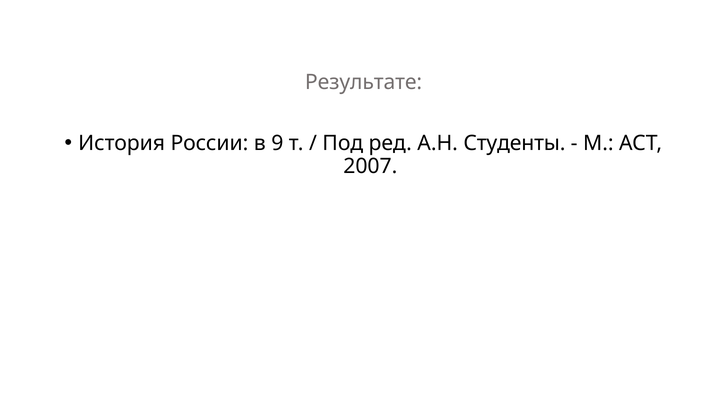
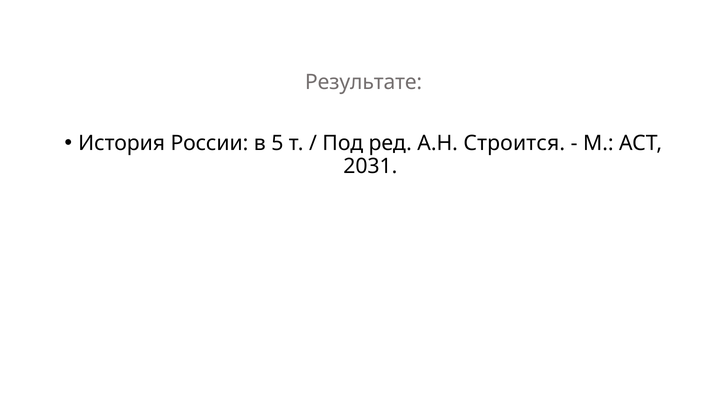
9: 9 -> 5 (277, 143)
Студенты: Студенты -> Строится (514, 143)
2007: 2007 -> 2031 (370, 166)
